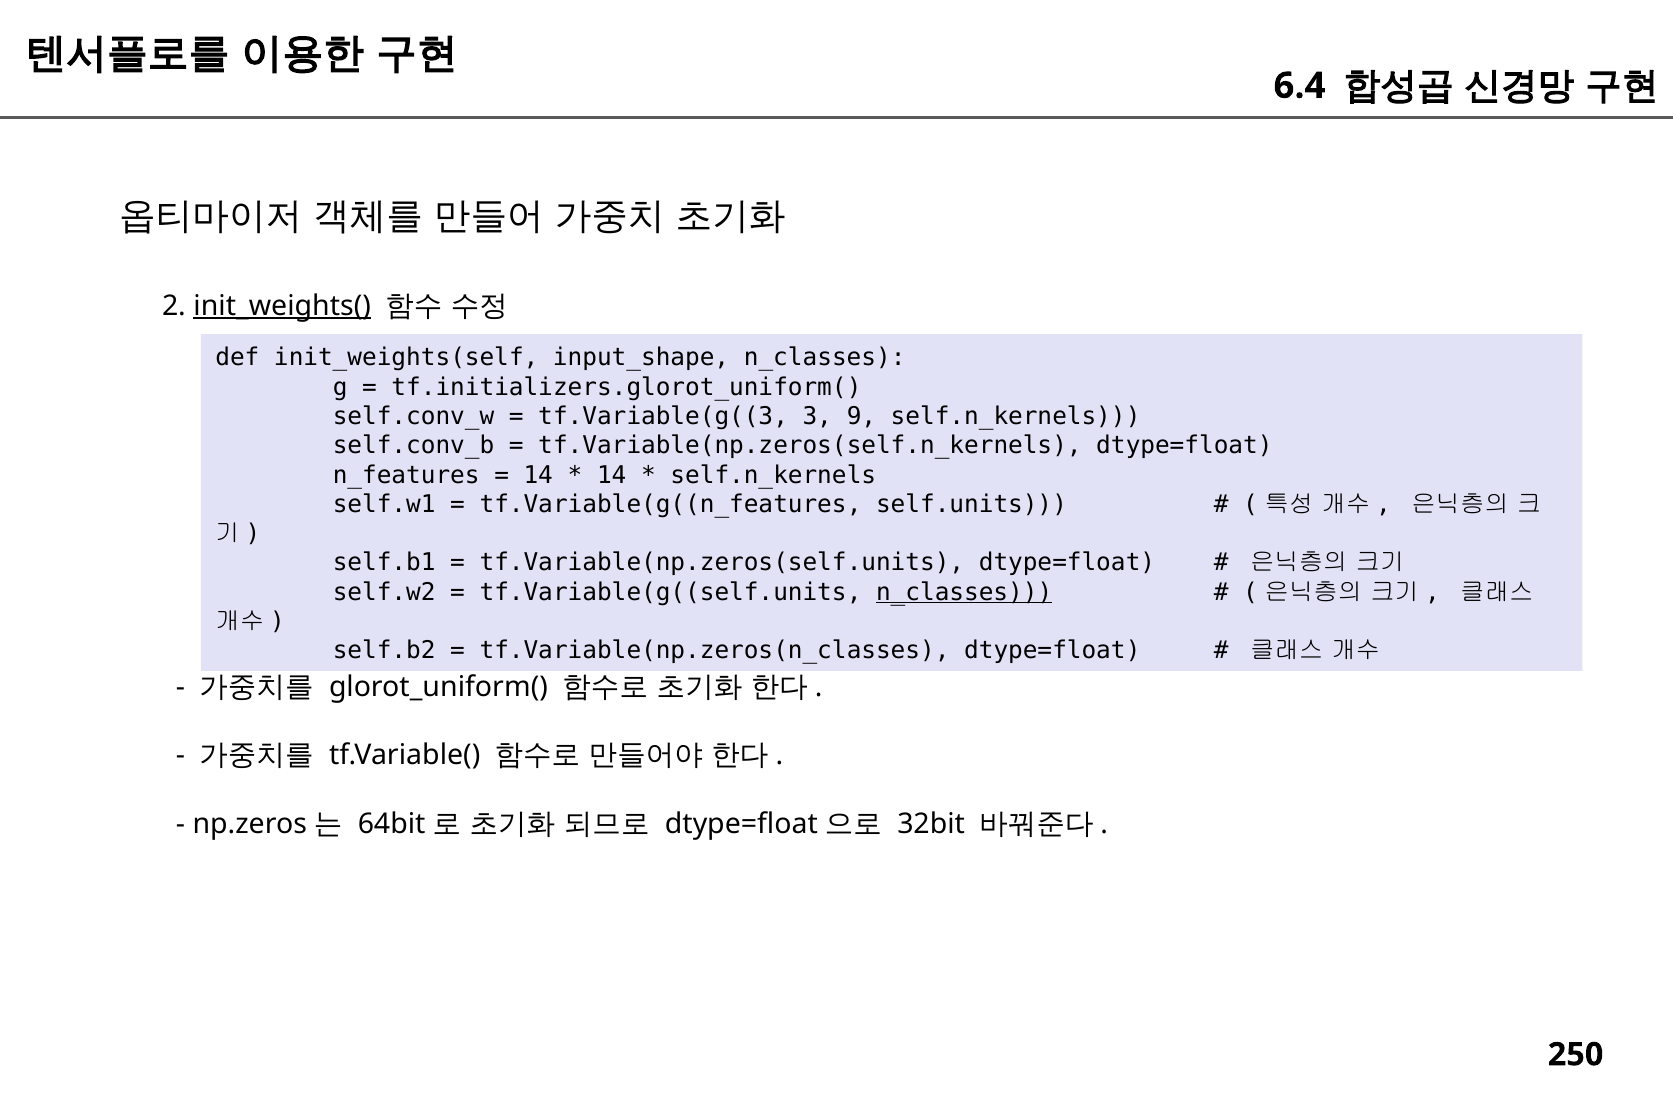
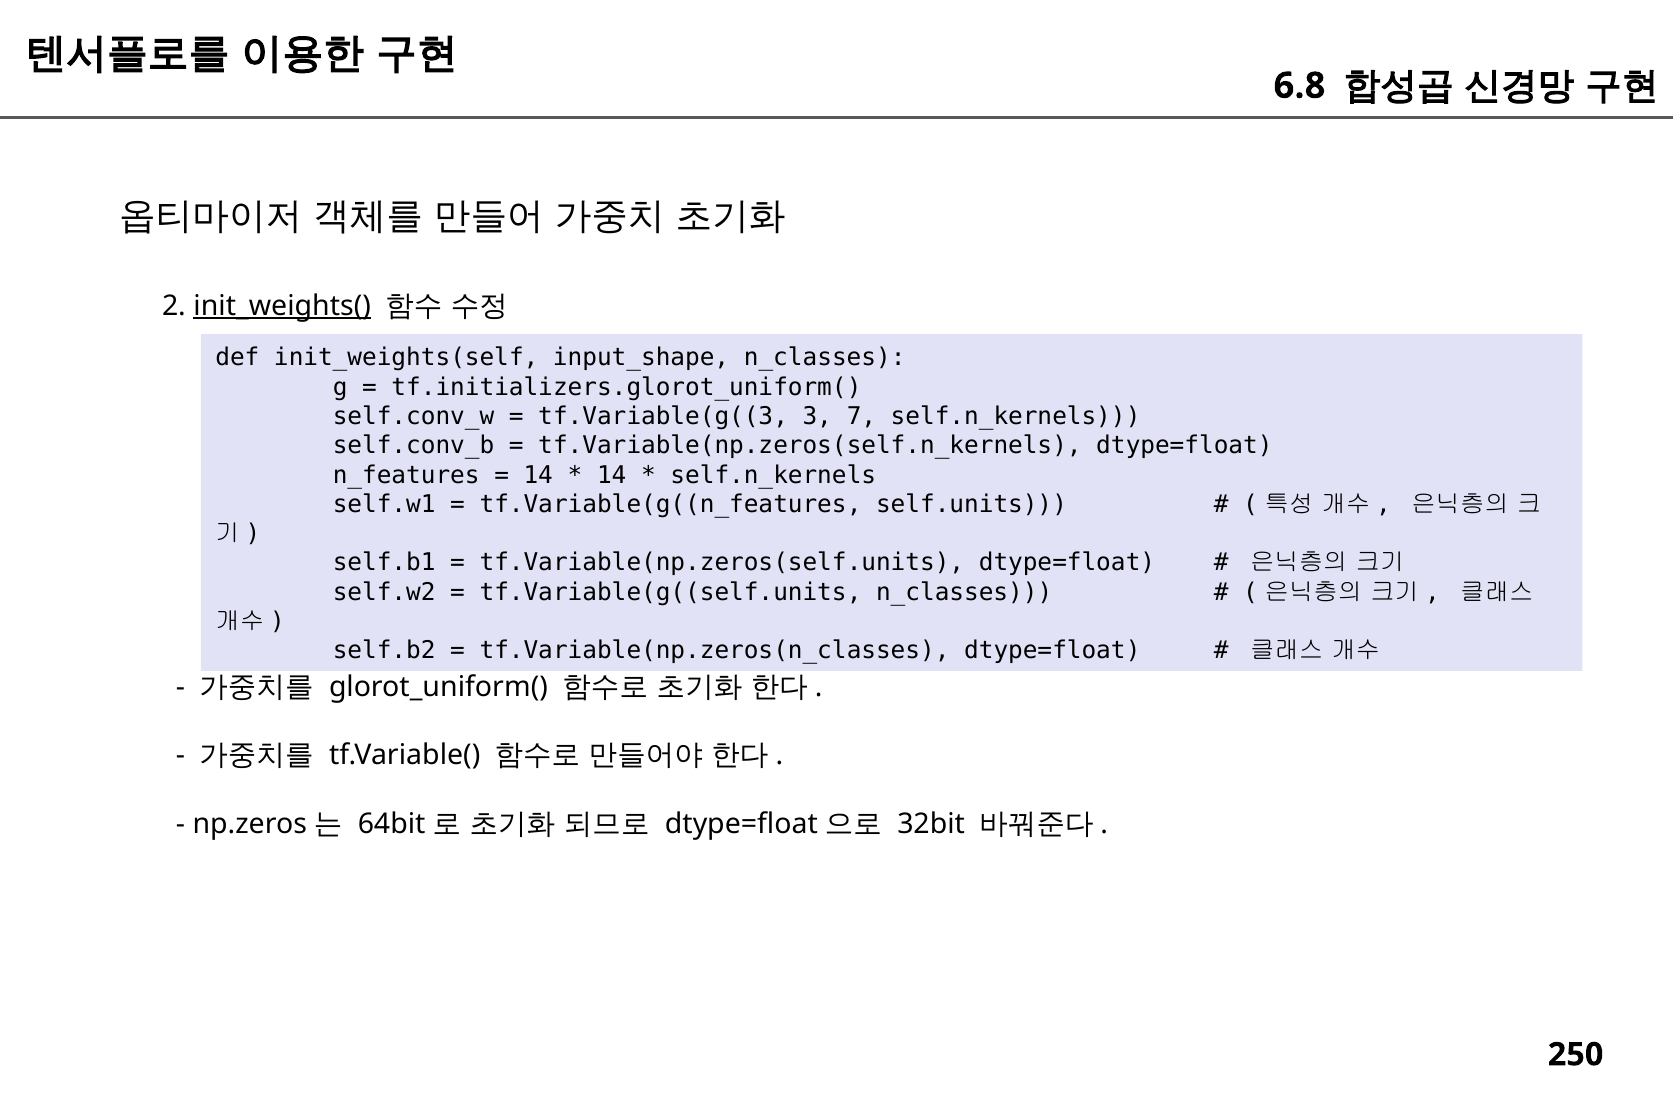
6.4: 6.4 -> 6.8 (1300, 86)
9: 9 -> 7 (861, 416)
n_classes underline: present -> none (964, 592)
